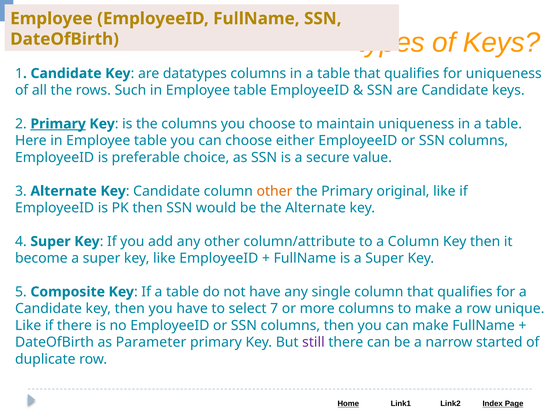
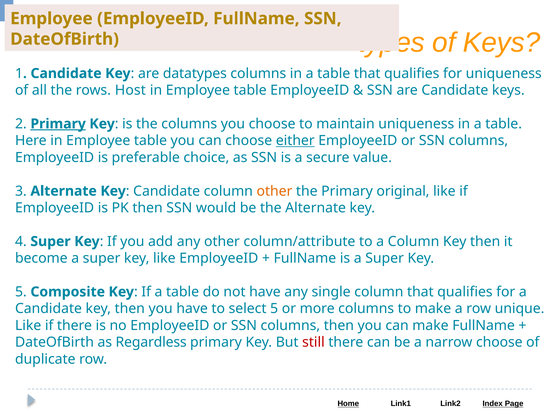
Such: Such -> Host (130, 90)
either underline: none -> present (295, 141)
select 7: 7 -> 5 (274, 309)
Parameter: Parameter -> Regardless (151, 342)
still colour: purple -> red (313, 342)
narrow started: started -> choose (499, 342)
